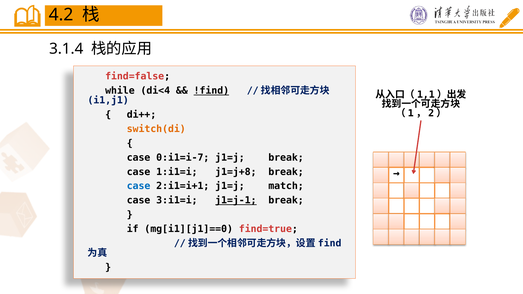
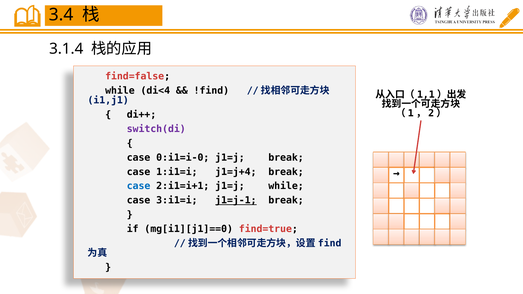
4.2: 4.2 -> 3.4 (61, 15)
!find underline: present -> none (211, 91)
switch(di colour: orange -> purple (156, 129)
0:i1=i-7: 0:i1=i-7 -> 0:i1=i-0 (183, 158)
j1=j+8: j1=j+8 -> j1=j+4 (236, 172)
j1=j match: match -> while (286, 186)
